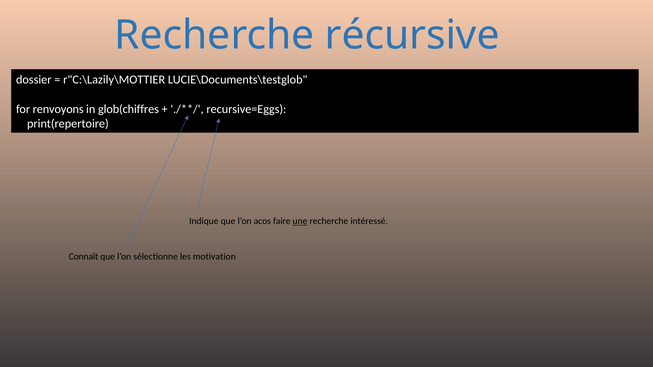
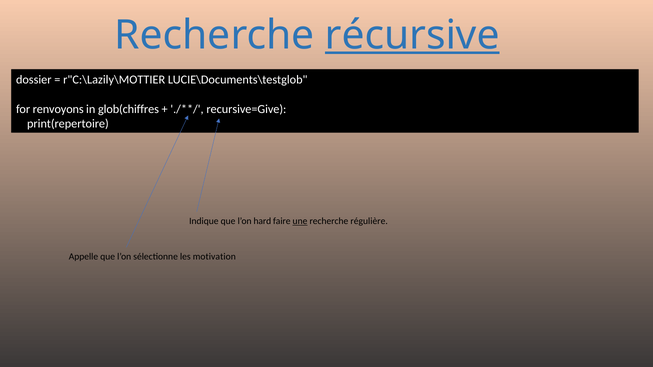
récursive underline: none -> present (412, 35)
recursive=Eggs: recursive=Eggs -> recursive=Give (246, 109)
acos: acos -> hard (262, 221)
intéressé: intéressé -> régulière (369, 221)
Connaît: Connaît -> Appelle (83, 257)
